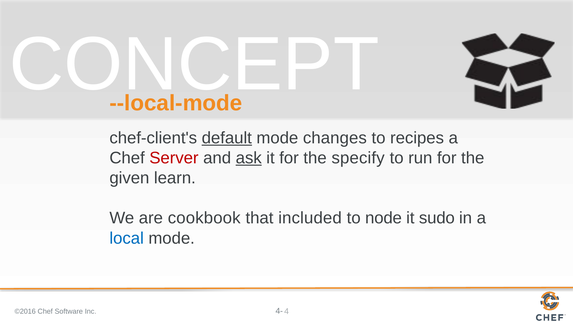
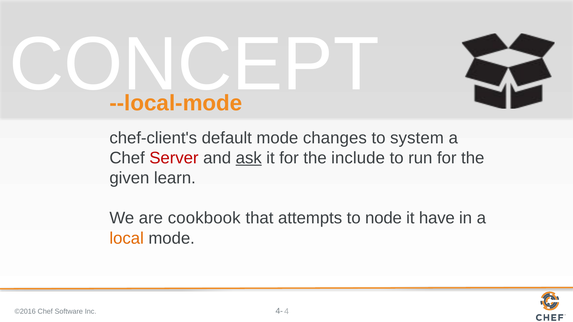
default underline: present -> none (227, 138)
recipes: recipes -> system (417, 138)
specify: specify -> include (358, 158)
included: included -> attempts (310, 218)
sudo: sudo -> have (437, 218)
local colour: blue -> orange (127, 238)
